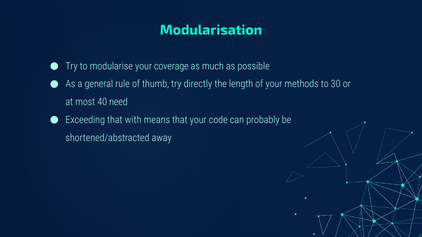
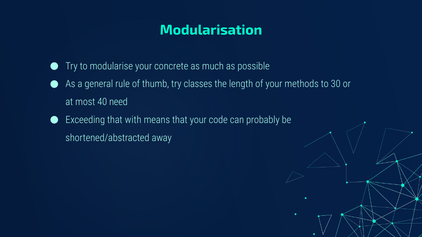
coverage: coverage -> concrete (171, 66)
directly: directly -> classes (198, 84)
